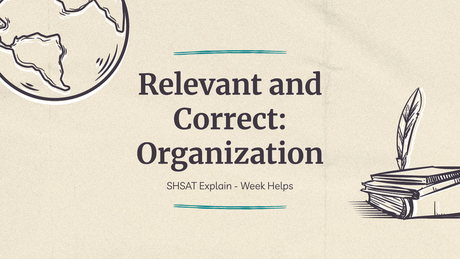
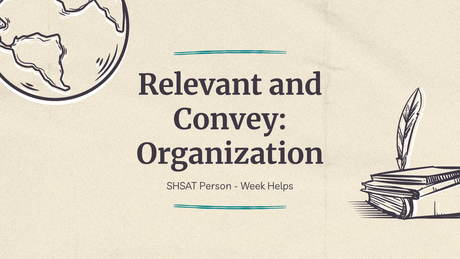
Correct: Correct -> Convey (230, 120)
Explain: Explain -> Person (215, 186)
